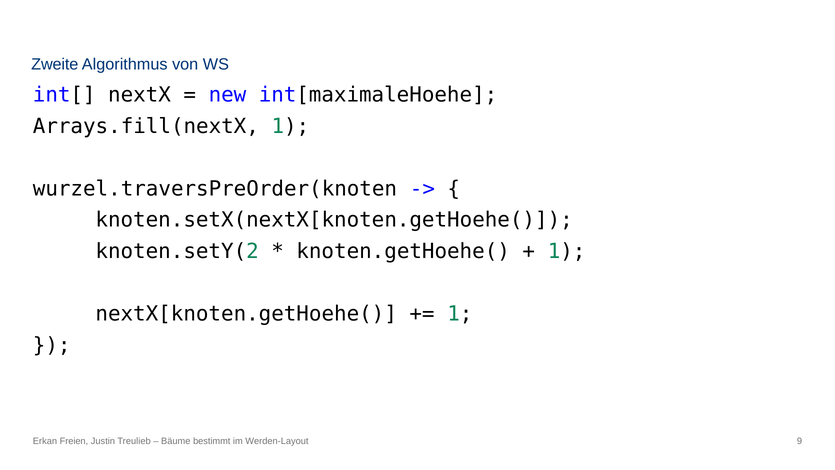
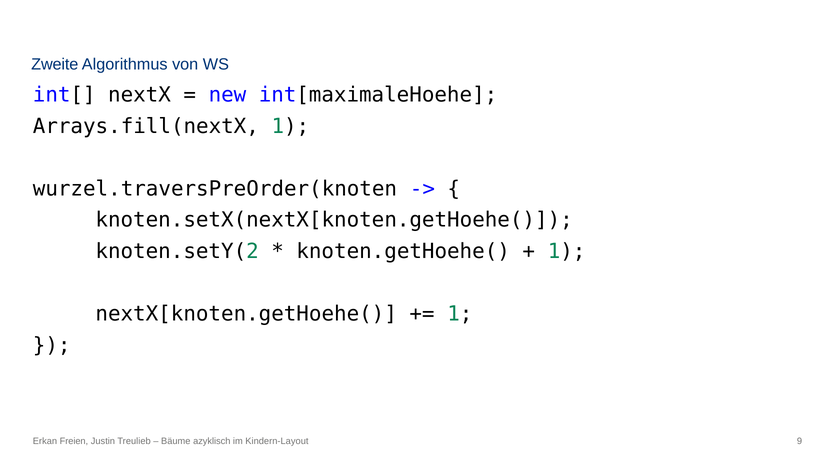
bestimmt: bestimmt -> azyklisch (212, 441)
Werden-Layout: Werden-Layout -> Kindern-Layout (277, 441)
